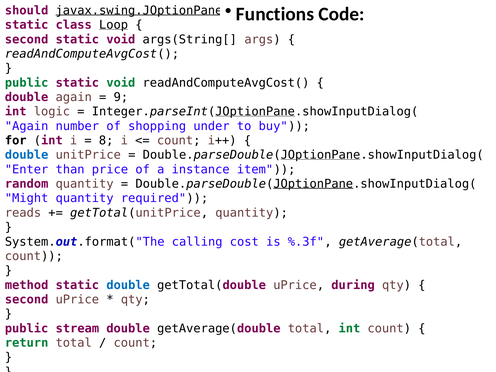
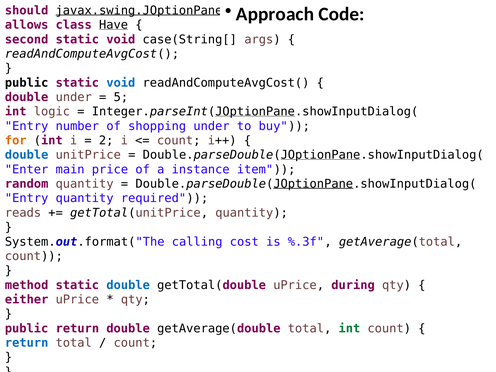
Functions: Functions -> Approach (275, 14)
static: static -> allows (27, 25)
Loop: Loop -> Have (114, 25)
args(String[: args(String[ -> case(String[ (190, 39)
public colour: green -> black (27, 83)
void colour: green -> blue (121, 83)
double again: again -> under (74, 97)
9: 9 -> 5 (121, 97)
Again: Again -> Entry (27, 126)
for colour: black -> orange (16, 141)
8: 8 -> 2 (106, 141)
than: than -> main (70, 169)
Might: Might -> Entry (27, 198)
second: second -> either (27, 300)
public stream: stream -> return (77, 328)
return colour: green -> blue (27, 343)
